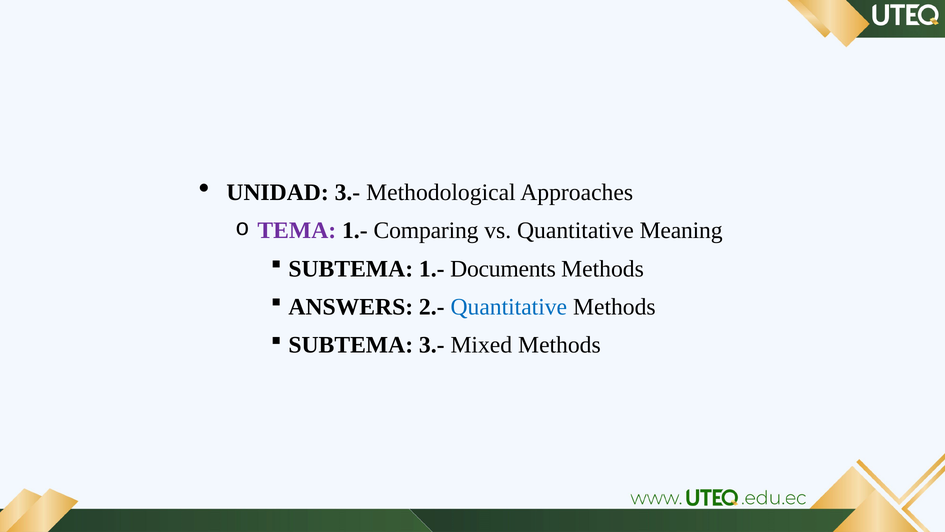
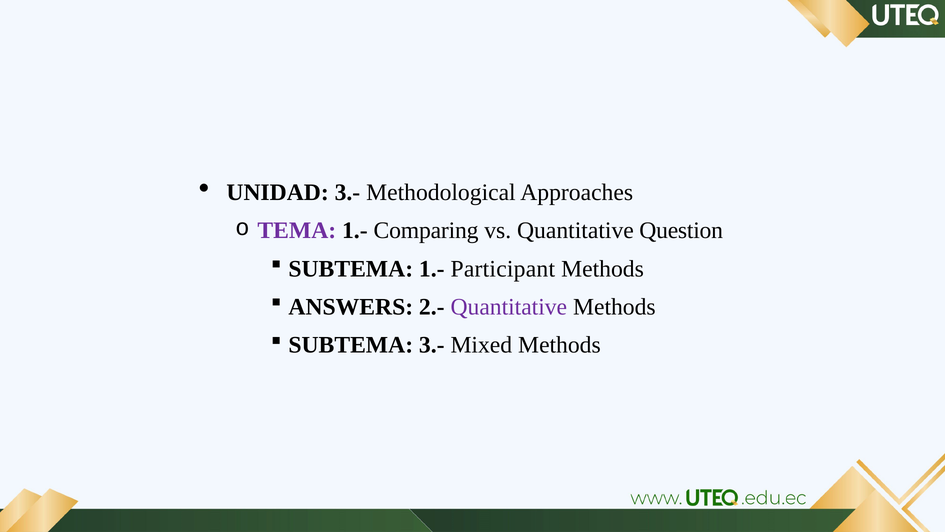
Meaning: Meaning -> Question (681, 230)
Documents: Documents -> Participant (503, 268)
Quantitative colour: blue -> purple (509, 307)
